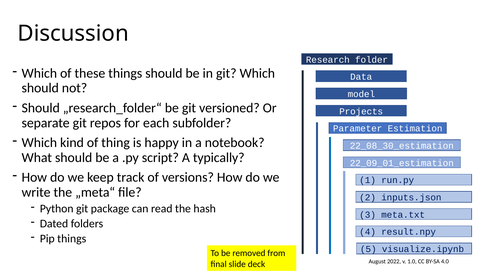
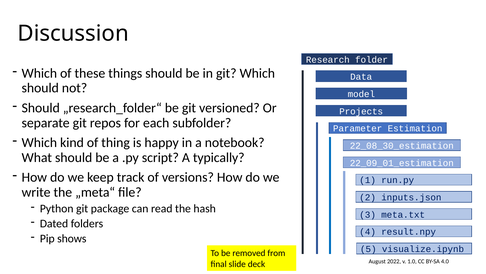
Pip things: things -> shows (72, 238)
